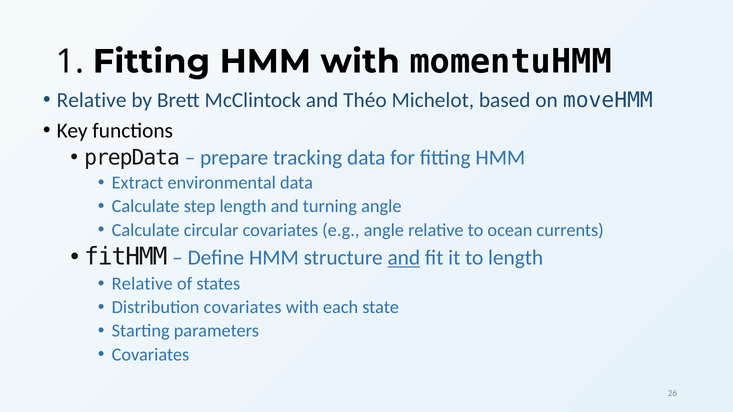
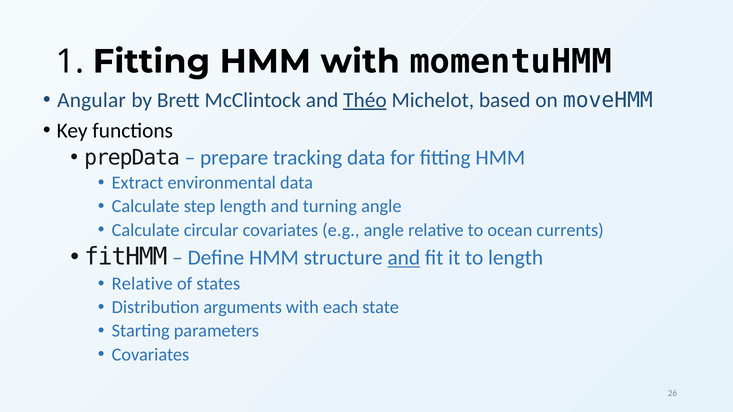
Relative: Relative -> Angular (92, 100)
Théo underline: none -> present (365, 100)
Distribution covariates: covariates -> arguments (243, 308)
